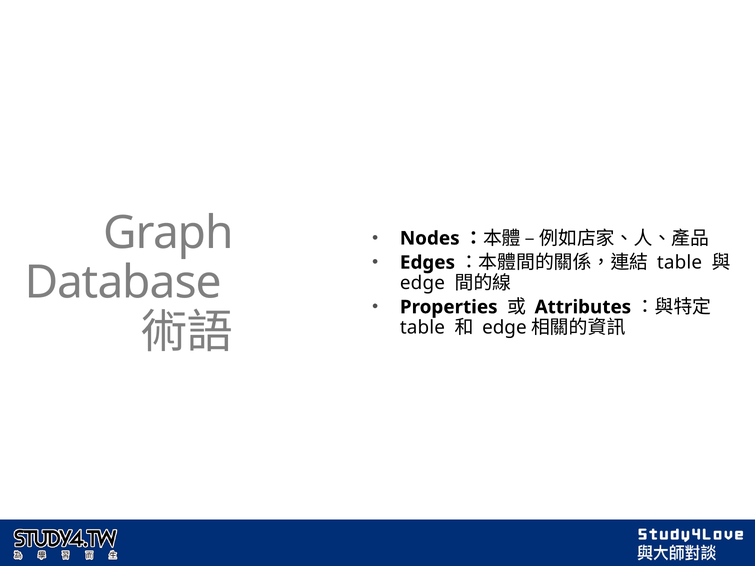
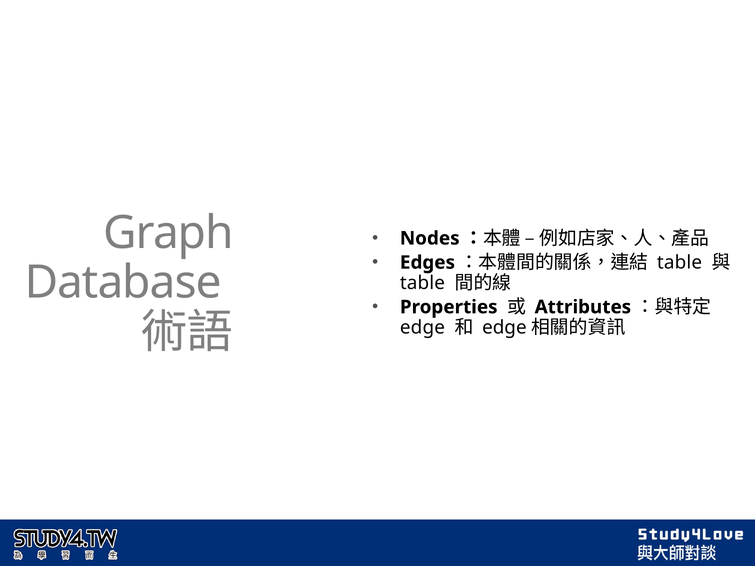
edge: edge -> table (422, 283)
table: table -> edge (422, 328)
